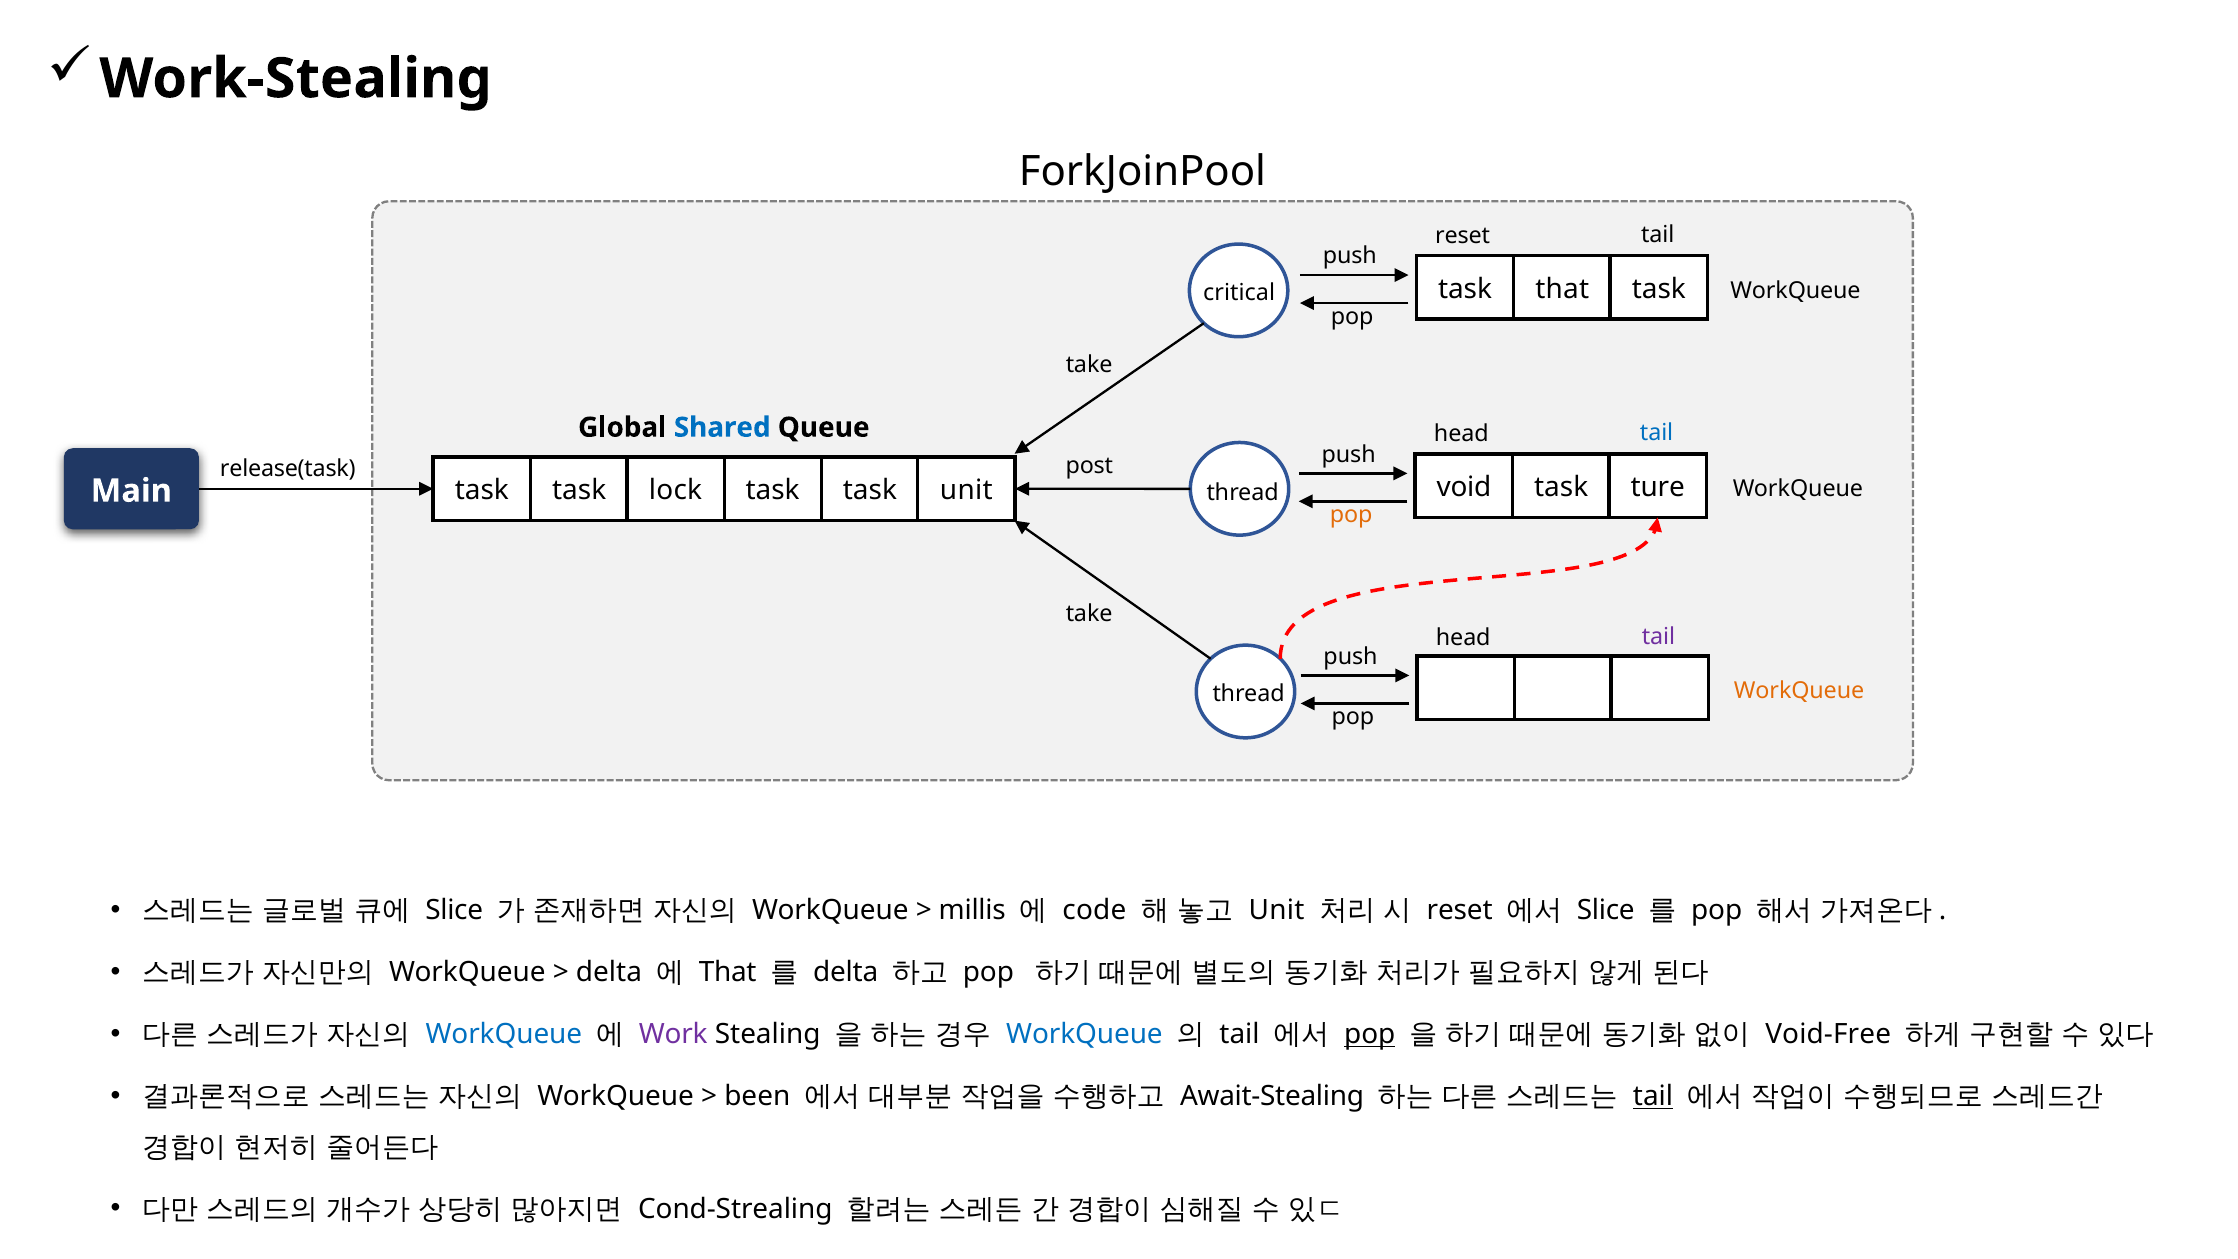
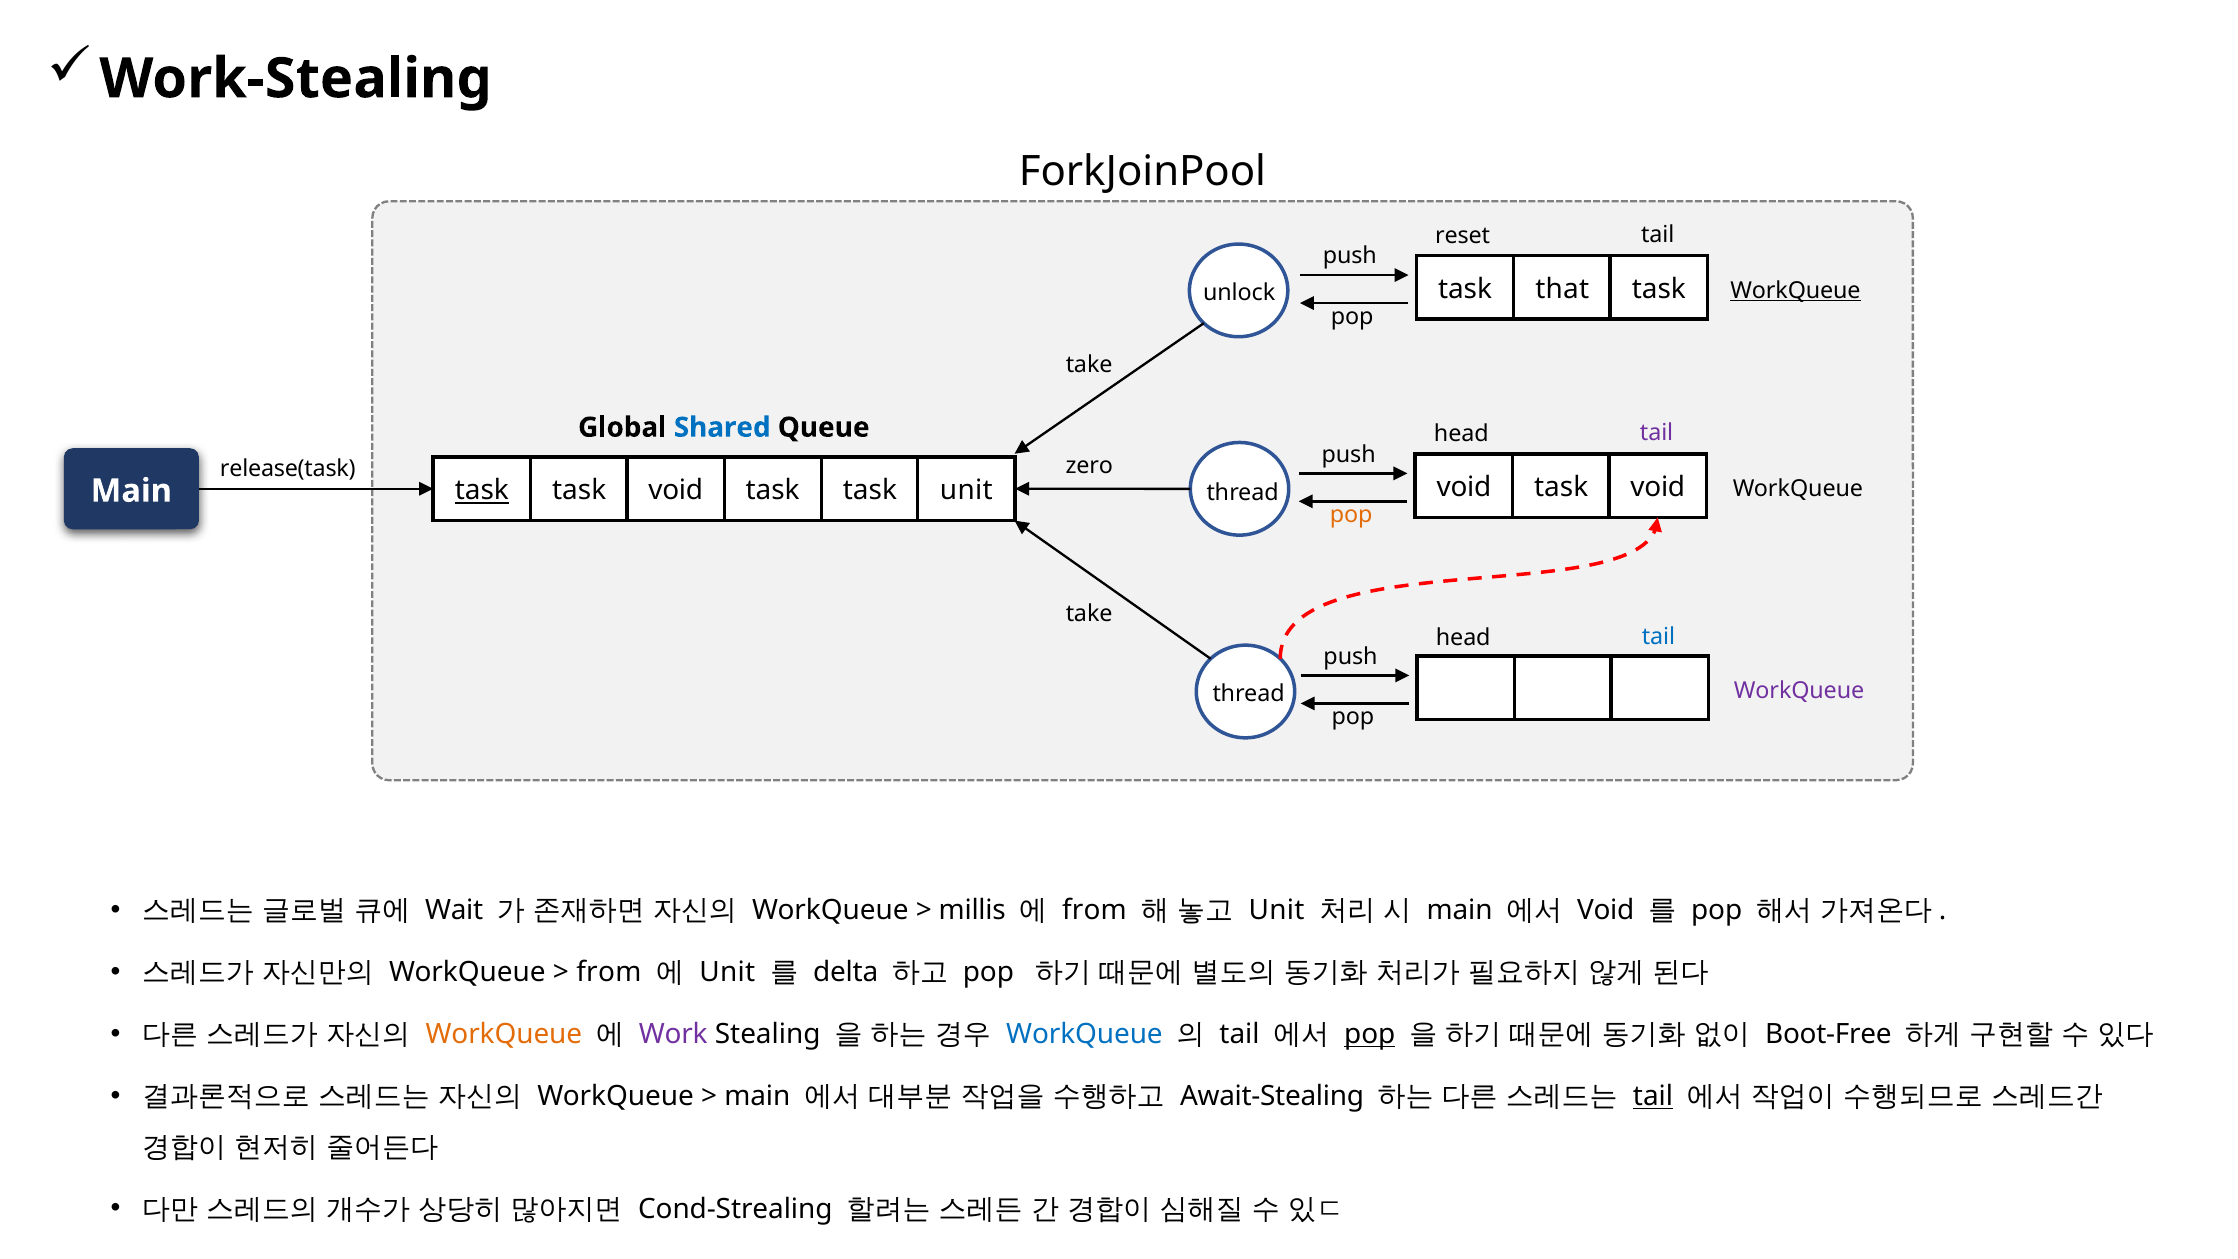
WorkQueue underline: none -> present (1795, 291)
critical: critical -> unlock (1239, 293)
tail colour: blue -> purple (1657, 433)
post: post -> zero (1089, 466)
ture: ture -> void (1658, 488)
task underline: none -> present (482, 491)
lock: lock -> void (676, 491)
tail colour: purple -> blue (1659, 637)
WorkQueue colour: orange -> purple (1799, 691)
Slice: Slice -> Wait (454, 910)
code: code -> from (1094, 910)
reset: reset -> main (1460, 910)
Slice: Slice -> Void (1606, 910)
delta: delta -> from (609, 972)
That: That -> Unit (727, 972)
WorkQueue colour: blue -> orange (504, 1034)
Void-Free: Void-Free -> Boot-Free (1828, 1034)
been: been -> main (757, 1096)
